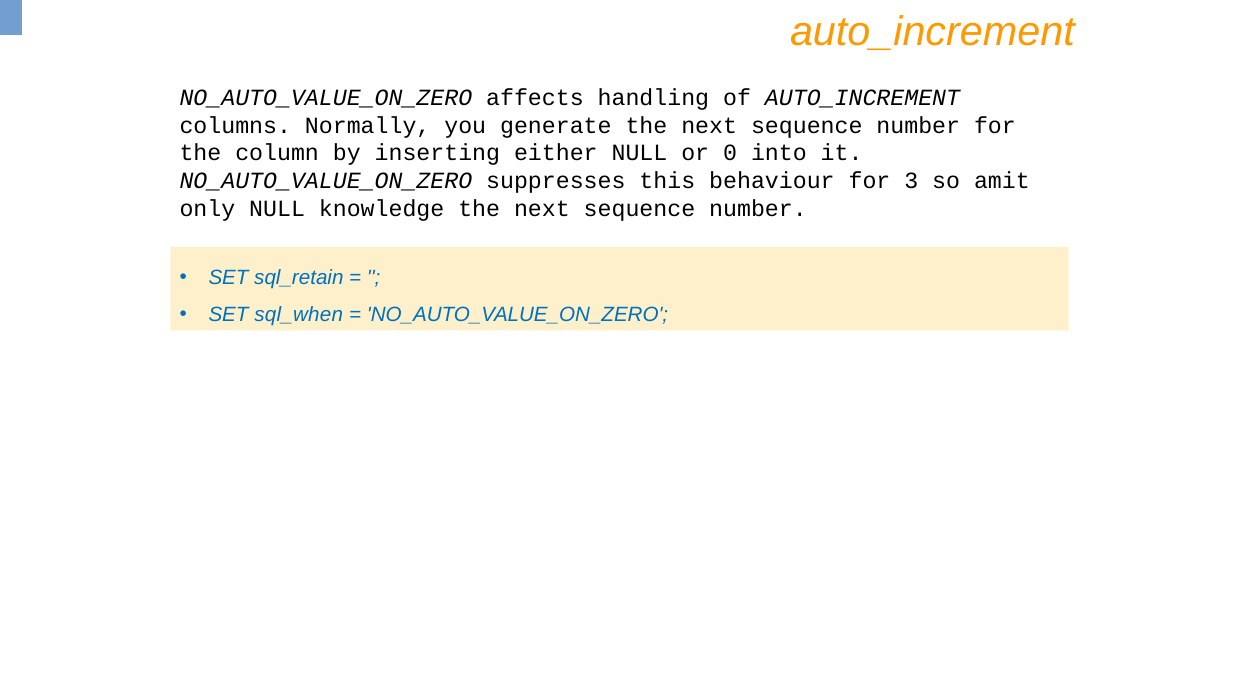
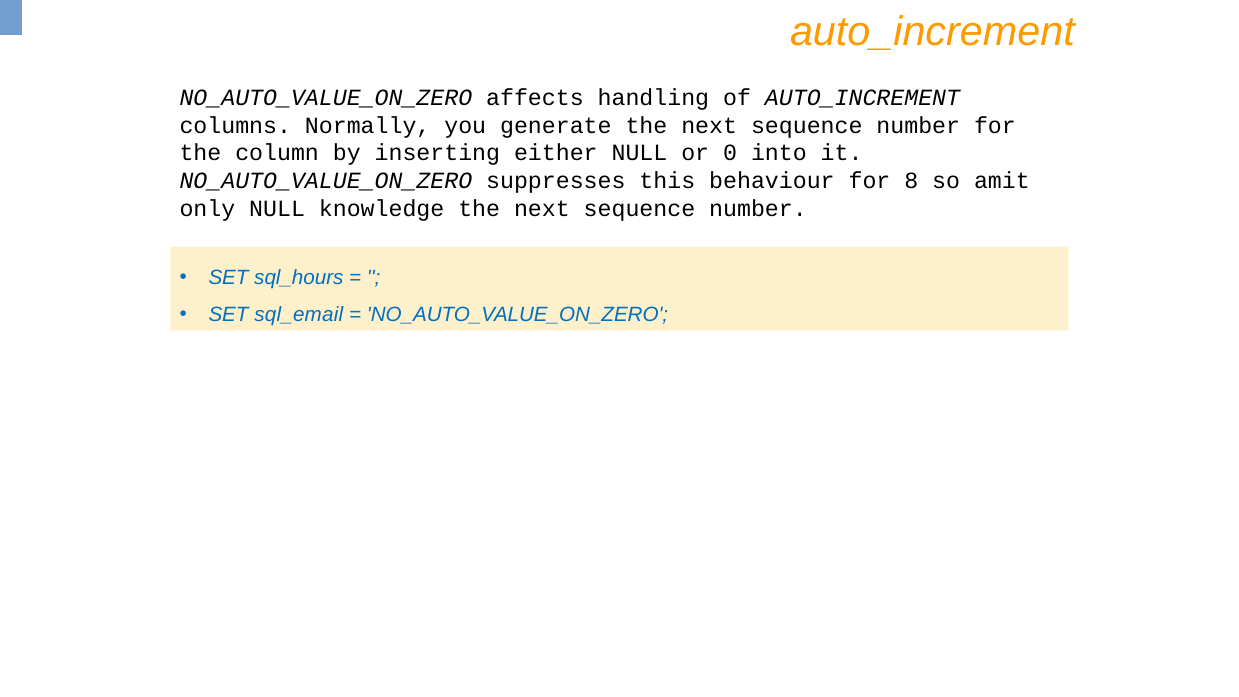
3: 3 -> 8 (911, 181)
sql_retain: sql_retain -> sql_hours (299, 278)
sql_when: sql_when -> sql_email (299, 315)
